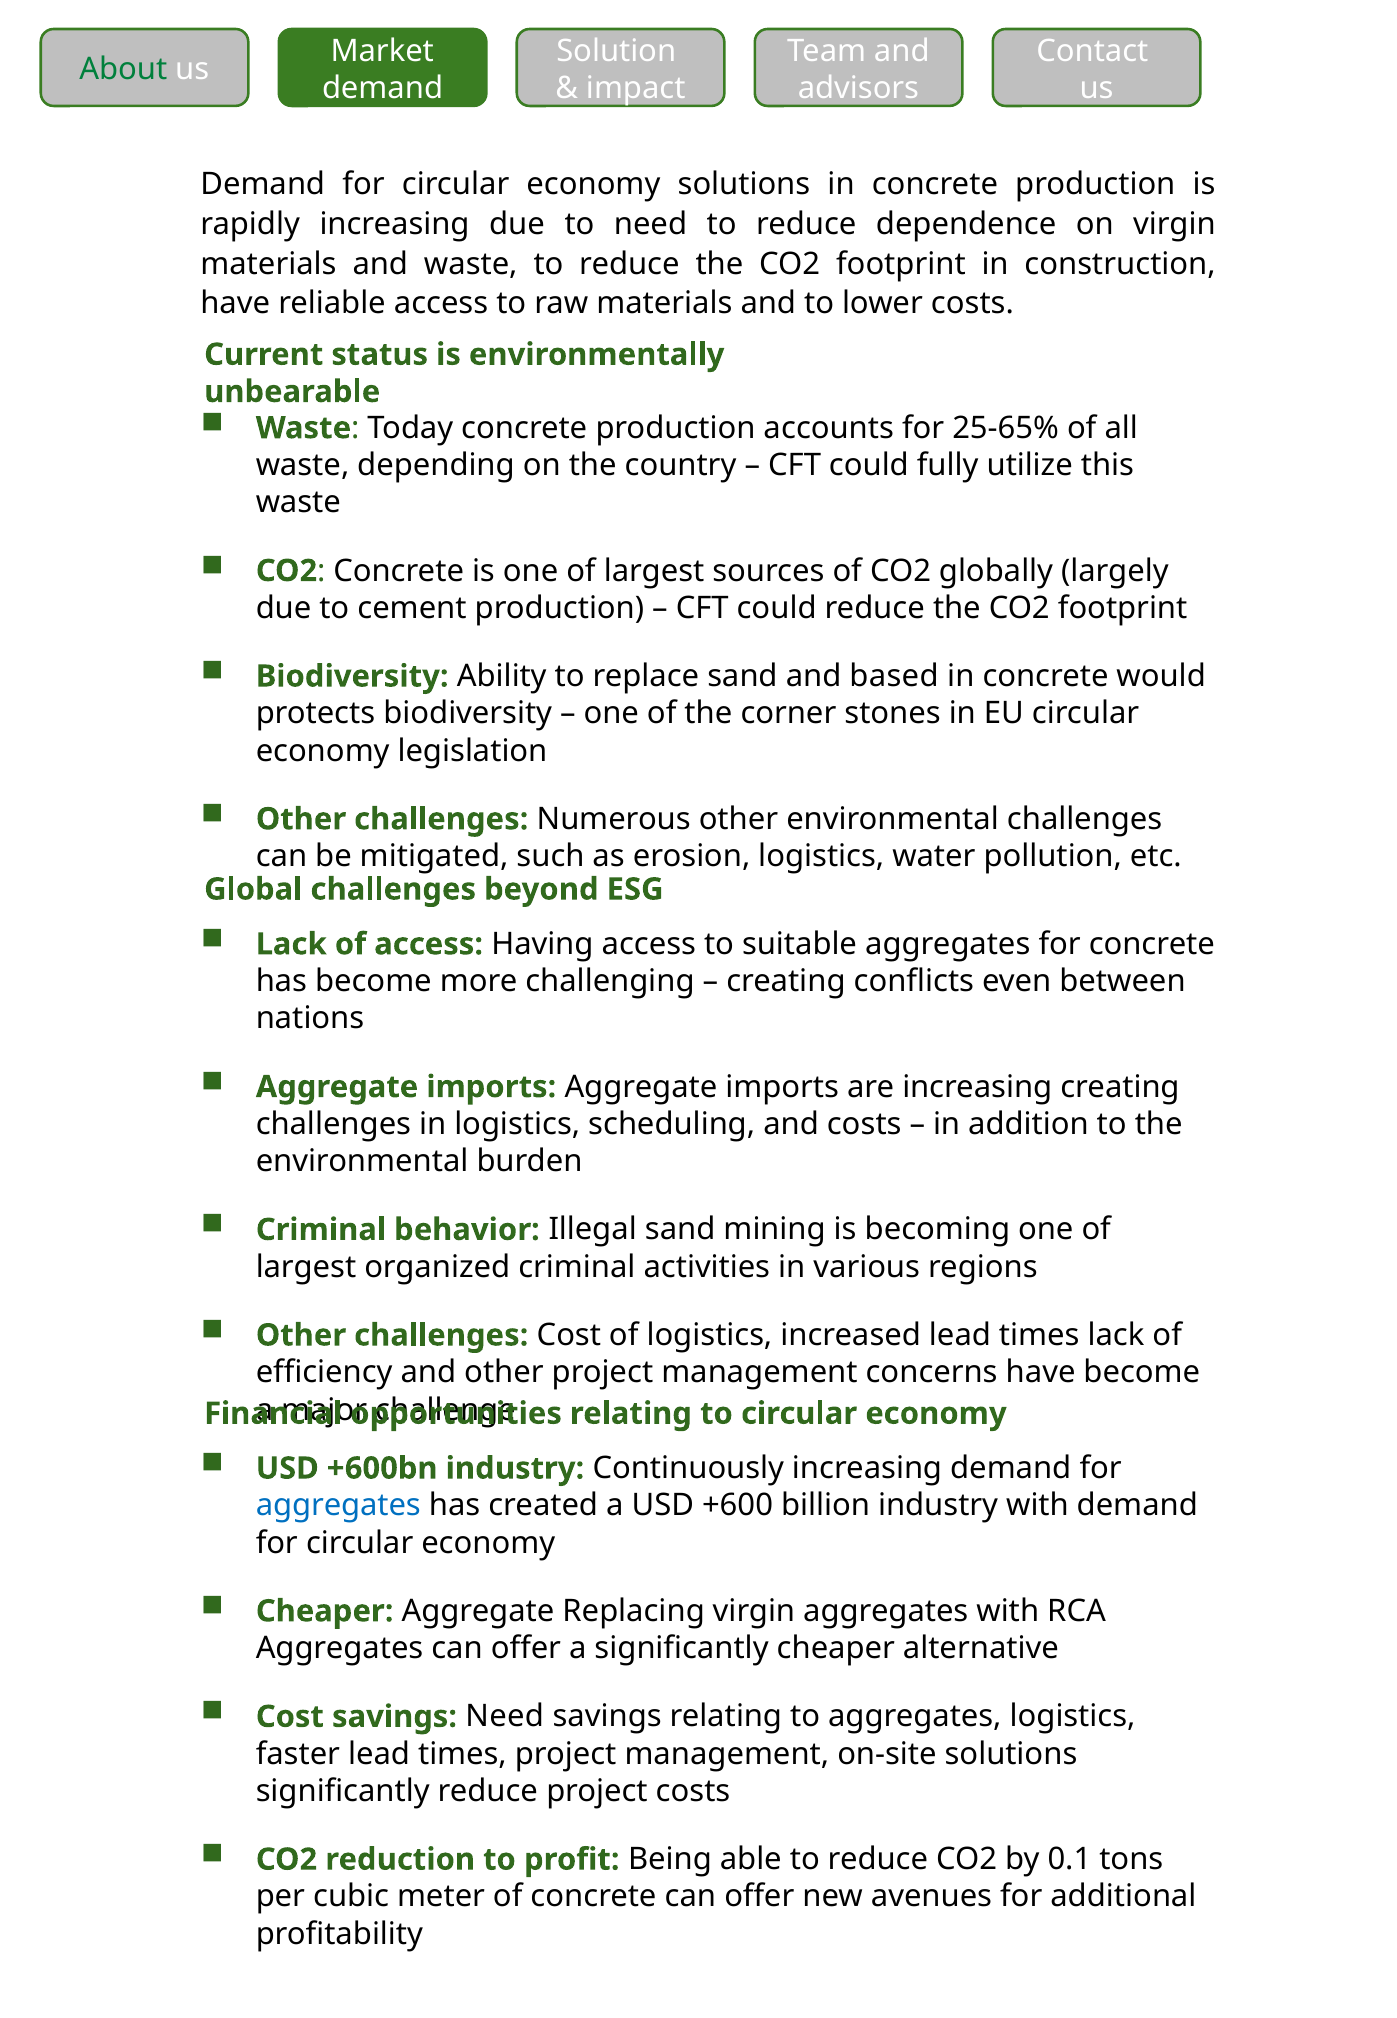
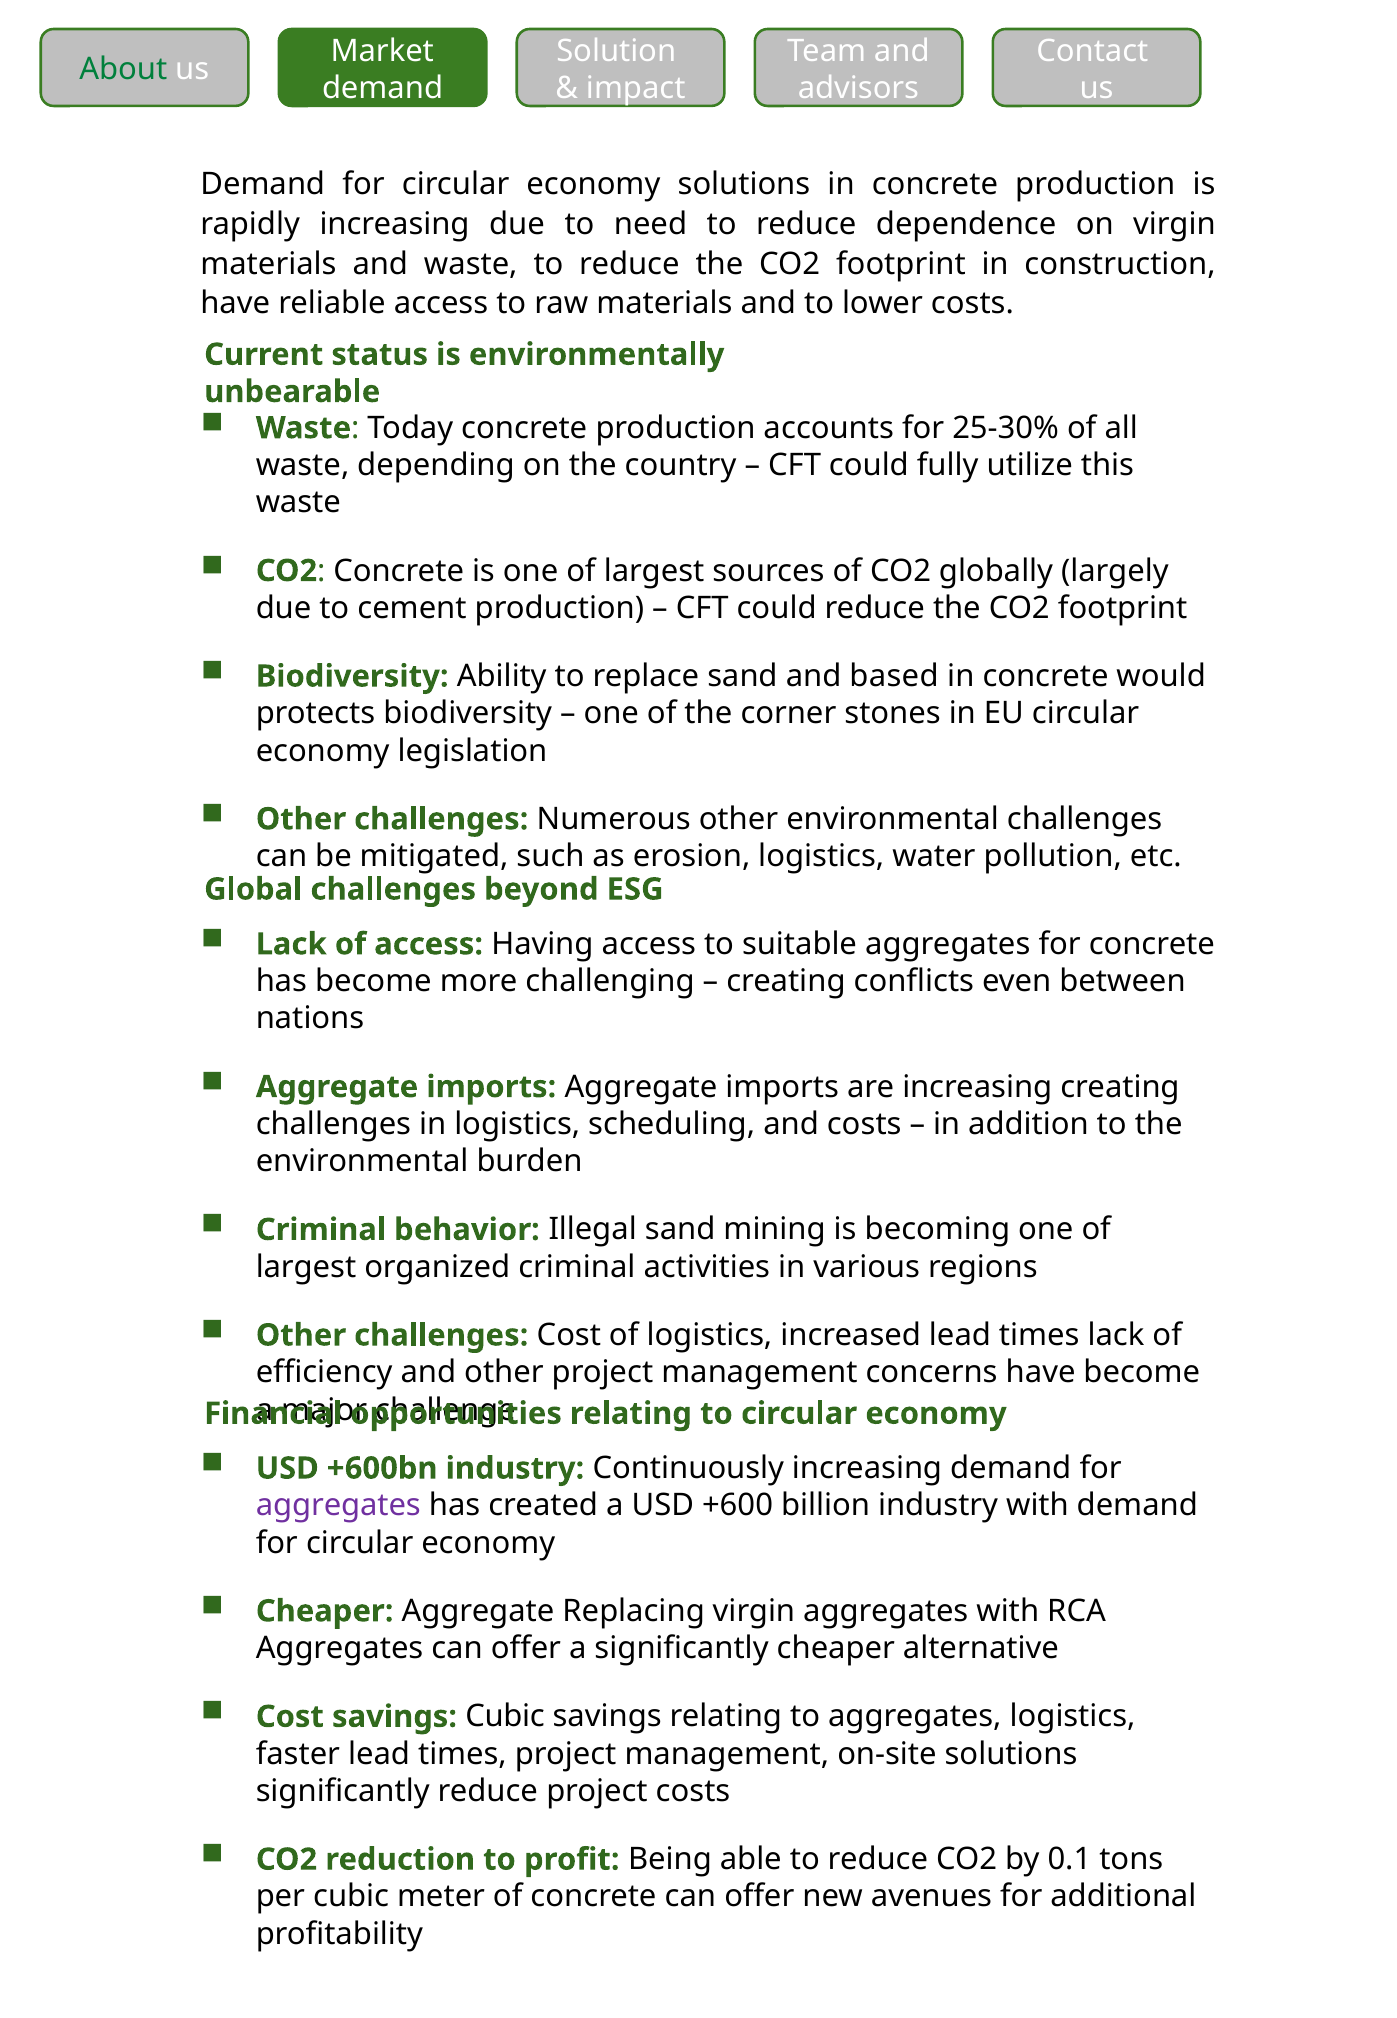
25-65%: 25-65% -> 25-30% (1006, 428)
aggregates colour: blue -> purple (338, 1506)
savings Need: Need -> Cubic (505, 1717)
